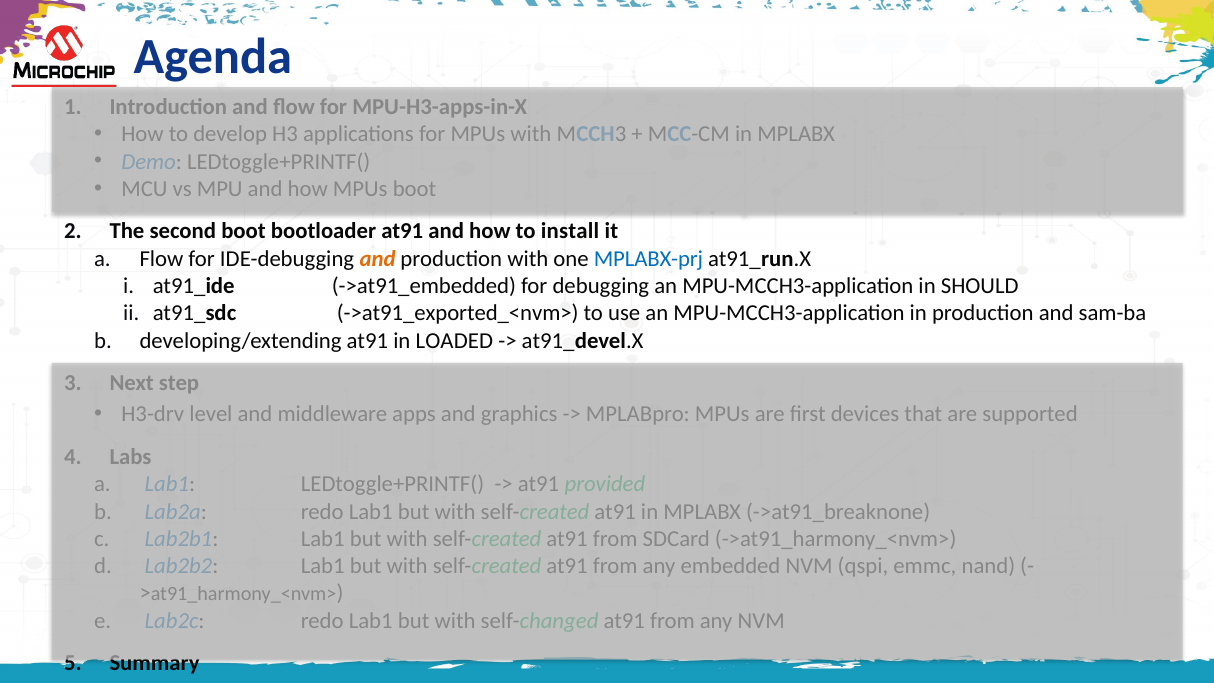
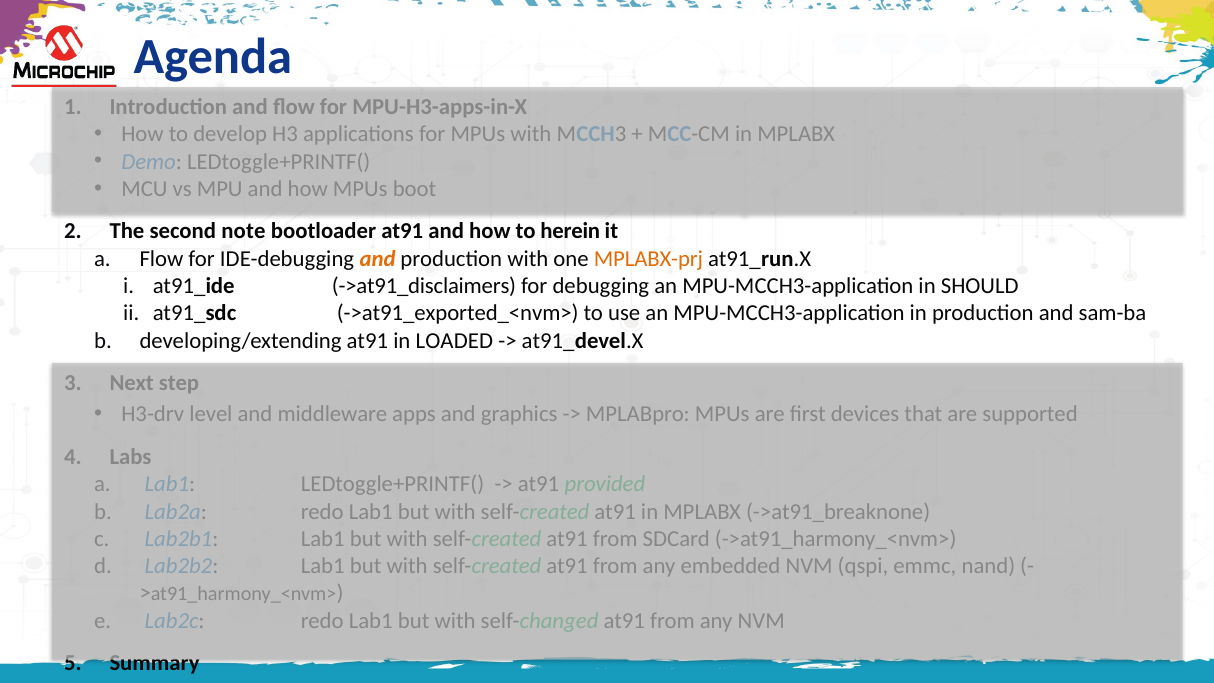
second boot: boot -> note (243, 231)
install: install -> herein (570, 231)
MPLABX-prj colour: blue -> orange (649, 259)
->at91_embedded: ->at91_embedded -> ->at91_disclaimers (424, 286)
